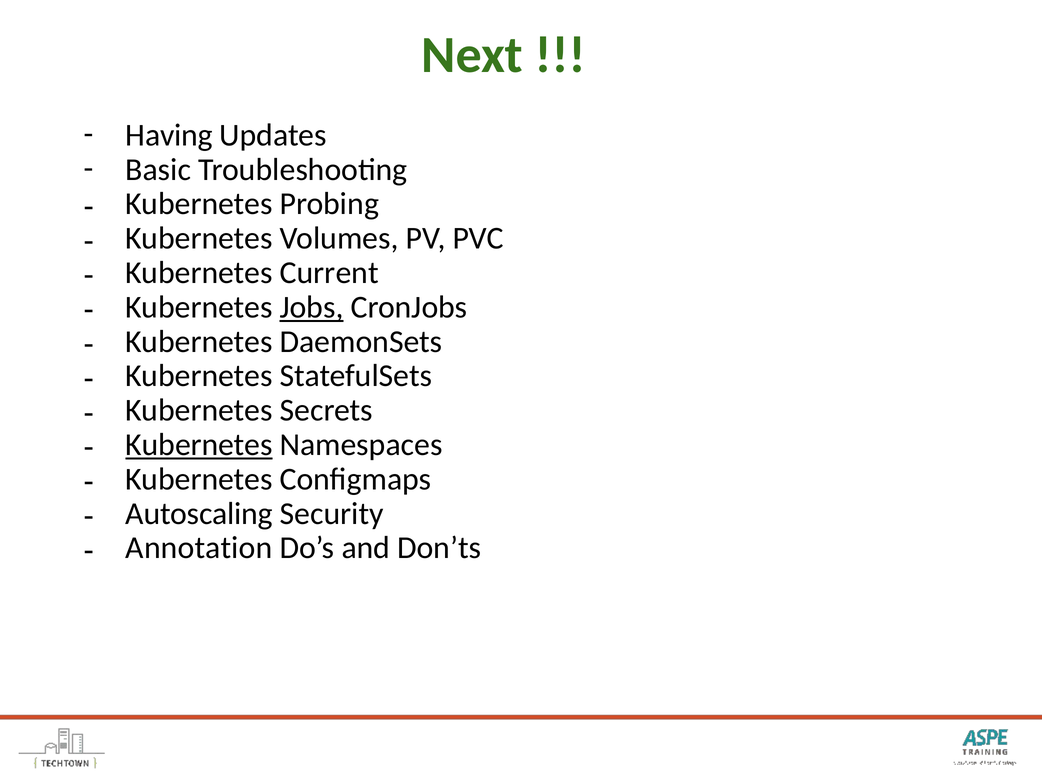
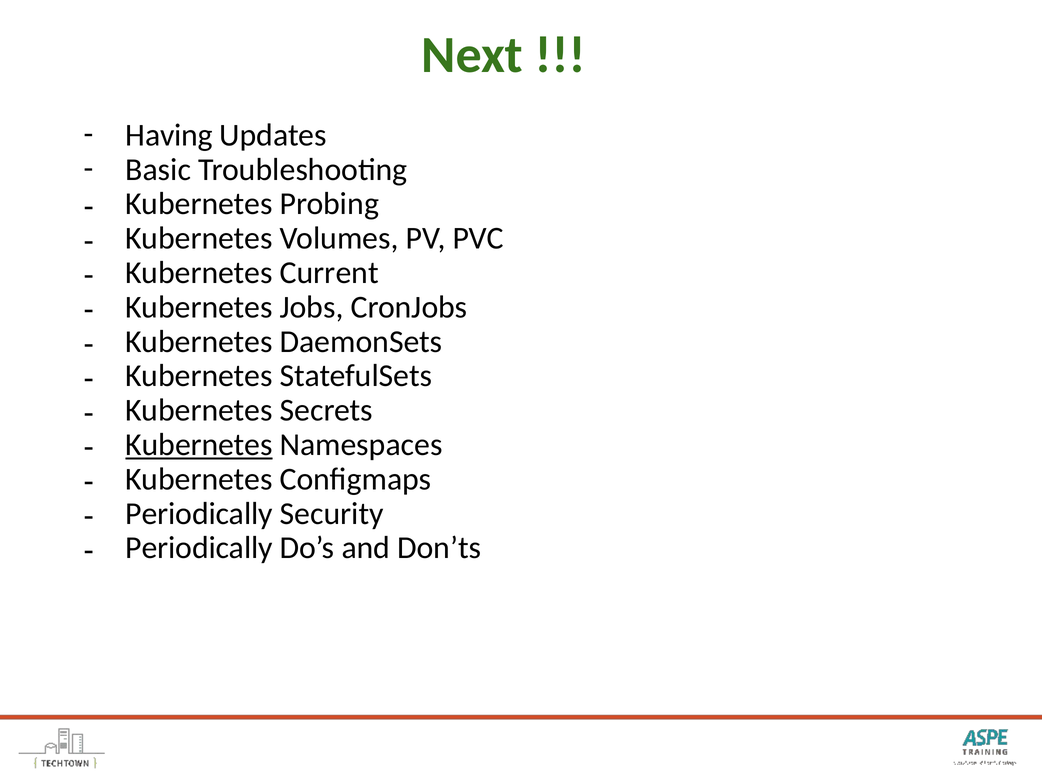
Jobs underline: present -> none (312, 307)
Autoscaling: Autoscaling -> Periodically (199, 513)
Annotation: Annotation -> Periodically (199, 548)
